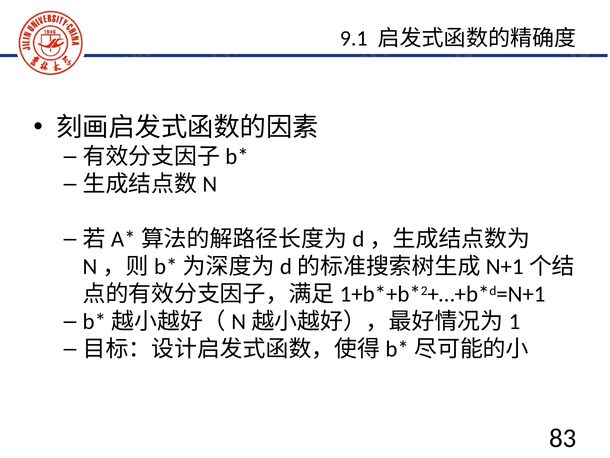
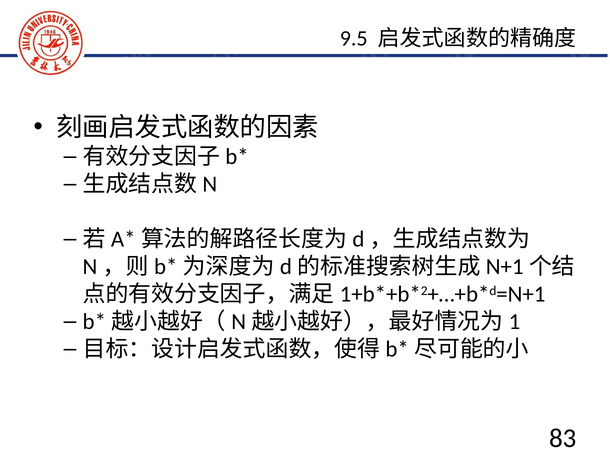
9.1: 9.1 -> 9.5 (354, 39)
